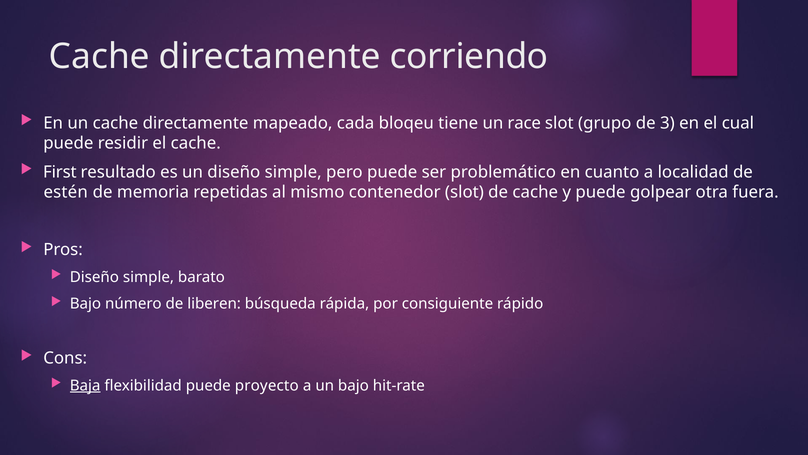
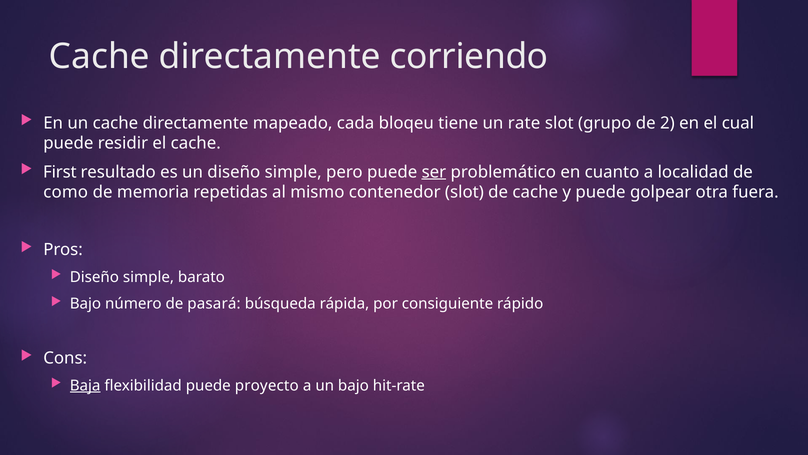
race: race -> rate (524, 123)
3: 3 -> 2 (667, 123)
ser underline: none -> present (434, 172)
estén: estén -> como (66, 192)
liberen: liberen -> pasará (214, 303)
